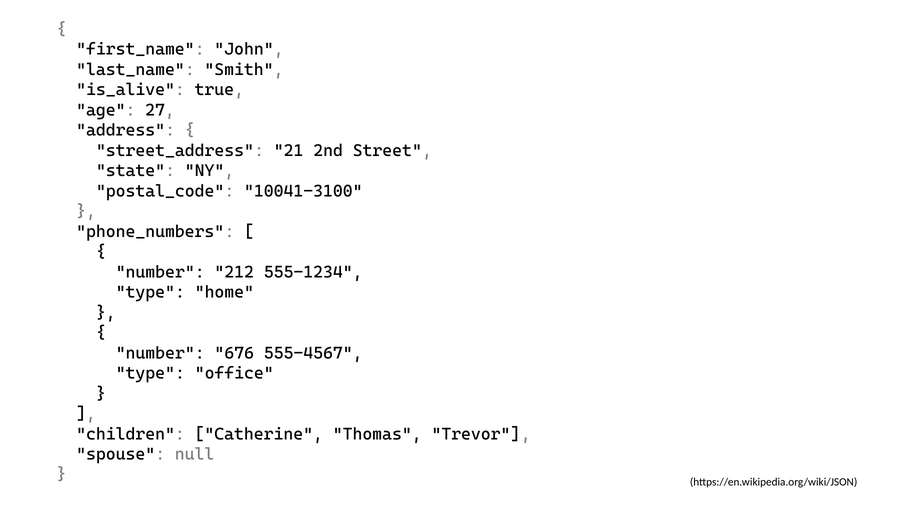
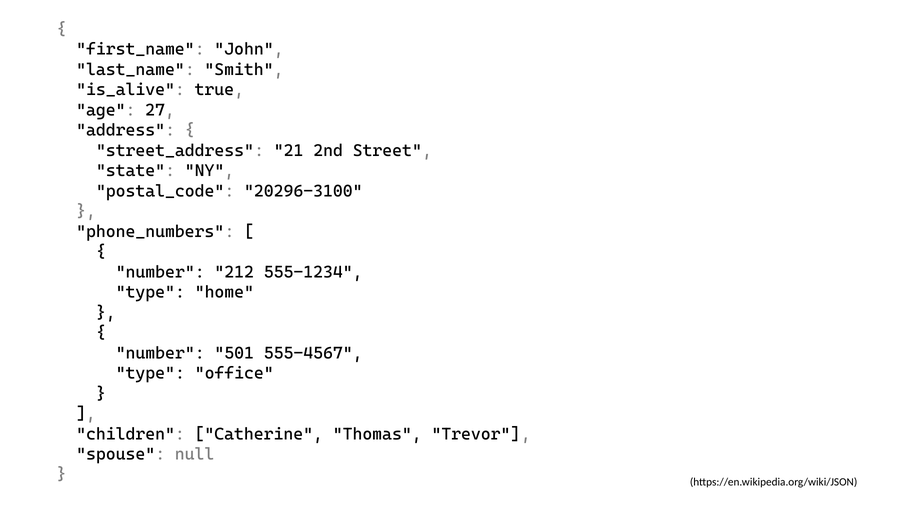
10041-3100: 10041-3100 -> 20296-3100 (303, 191)
676: 676 -> 501 (234, 353)
